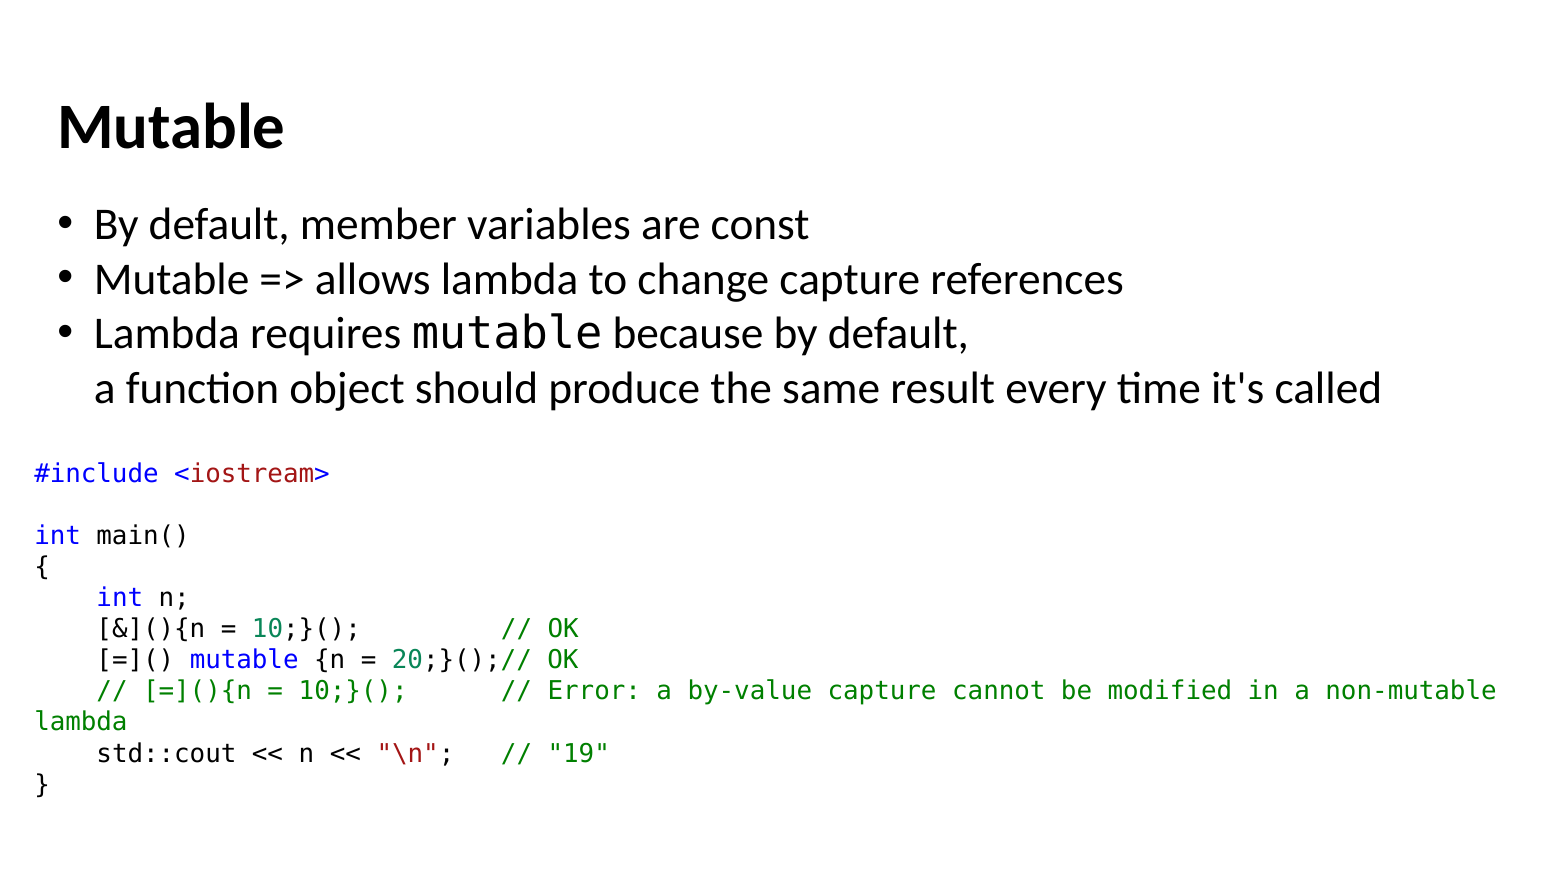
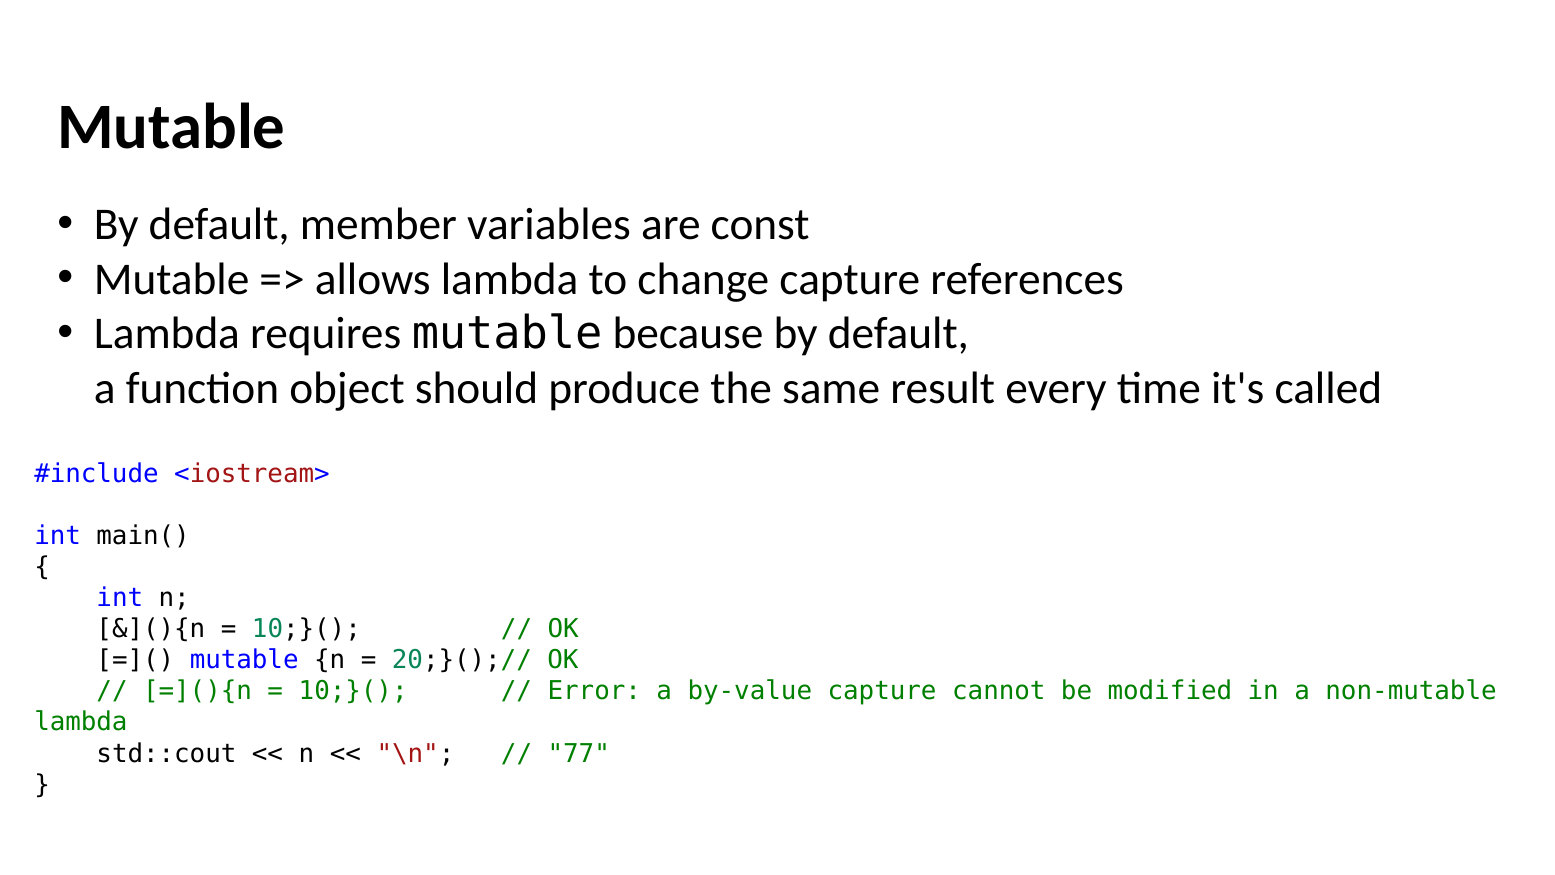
19: 19 -> 77 (579, 753)
